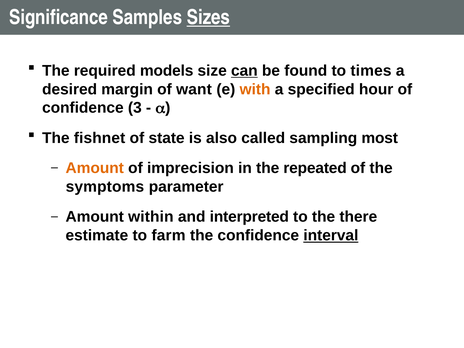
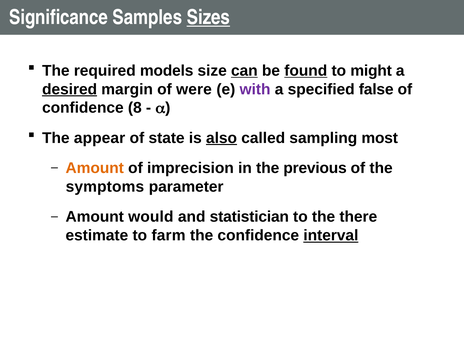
found underline: none -> present (306, 71)
times: times -> might (371, 71)
desired underline: none -> present (70, 89)
want: want -> were (194, 89)
with colour: orange -> purple (255, 89)
hour: hour -> false (376, 89)
3: 3 -> 8 (135, 108)
fishnet: fishnet -> appear (100, 138)
also underline: none -> present (222, 138)
repeated: repeated -> previous (315, 168)
within: within -> would (151, 217)
interpreted: interpreted -> statistician (249, 217)
